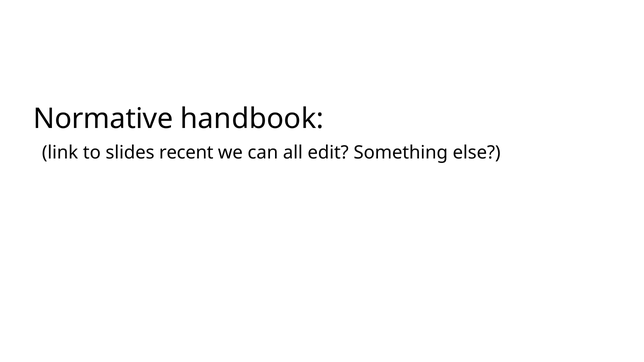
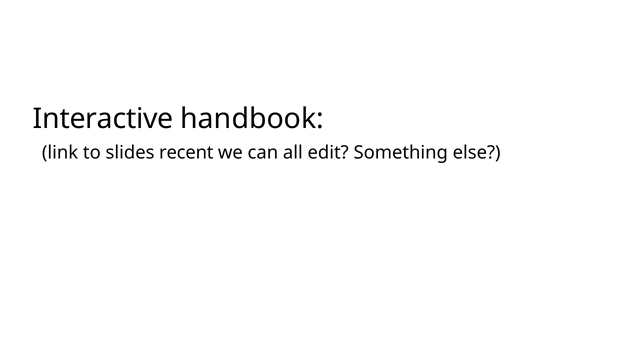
Normative: Normative -> Interactive (103, 119)
